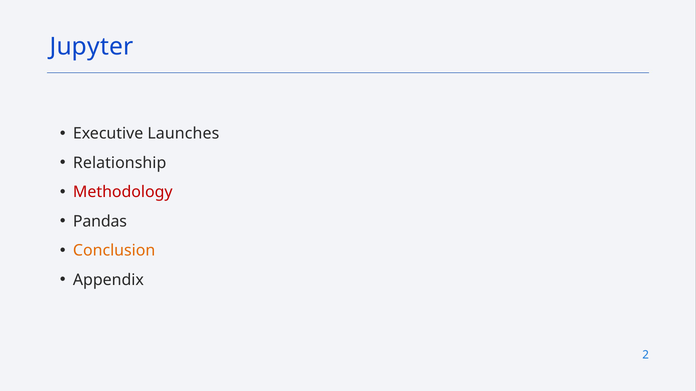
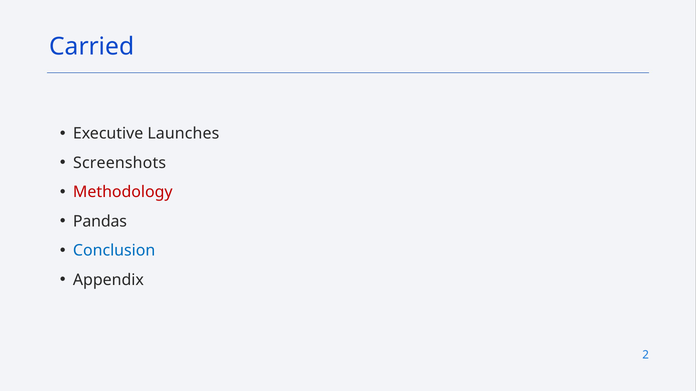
Jupyter: Jupyter -> Carried (92, 46)
Relationship: Relationship -> Screenshots (120, 163)
Conclusion colour: orange -> blue (114, 251)
